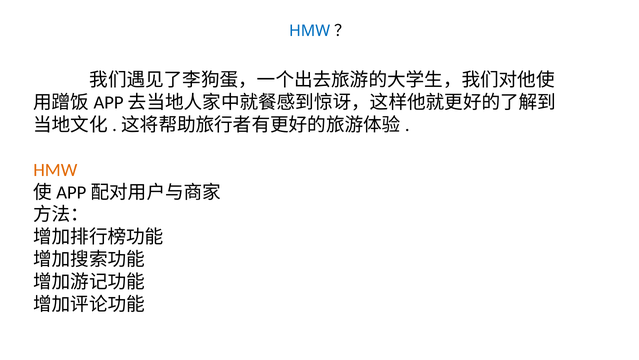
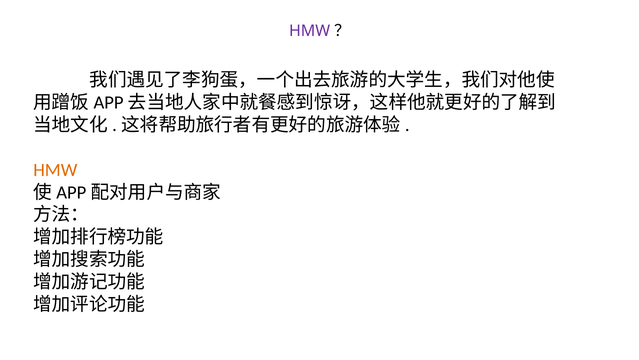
HMW colour: blue -> purple (310, 31)
